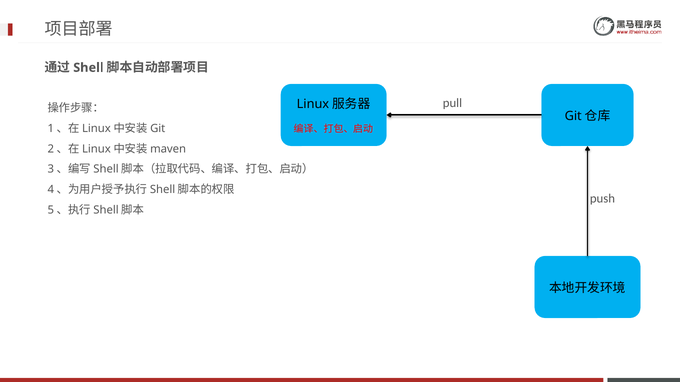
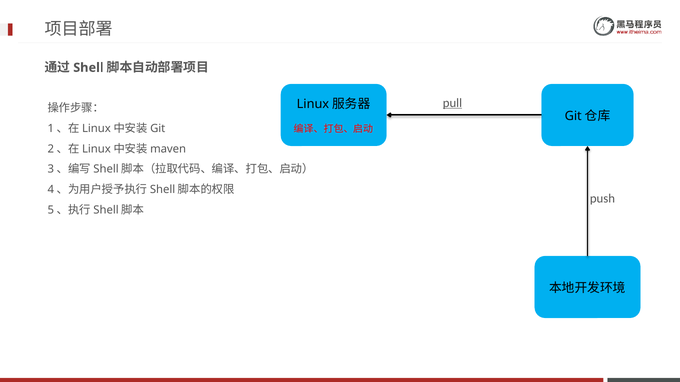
pull underline: none -> present (452, 103)
